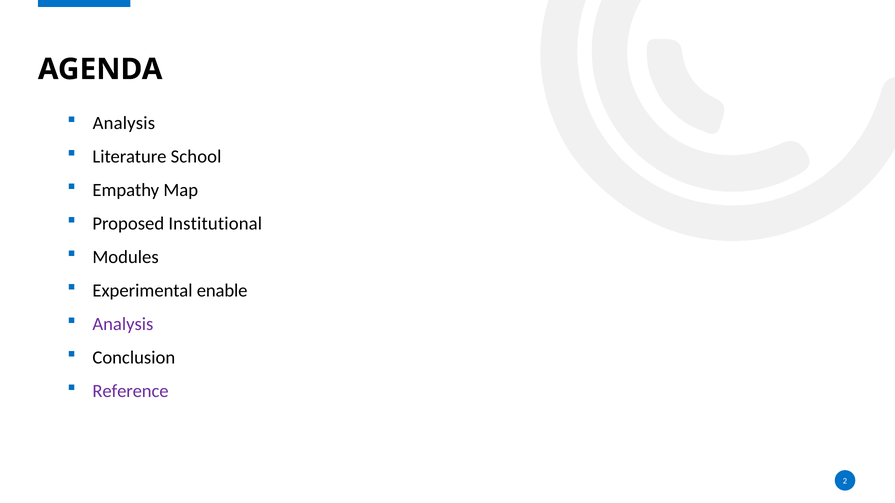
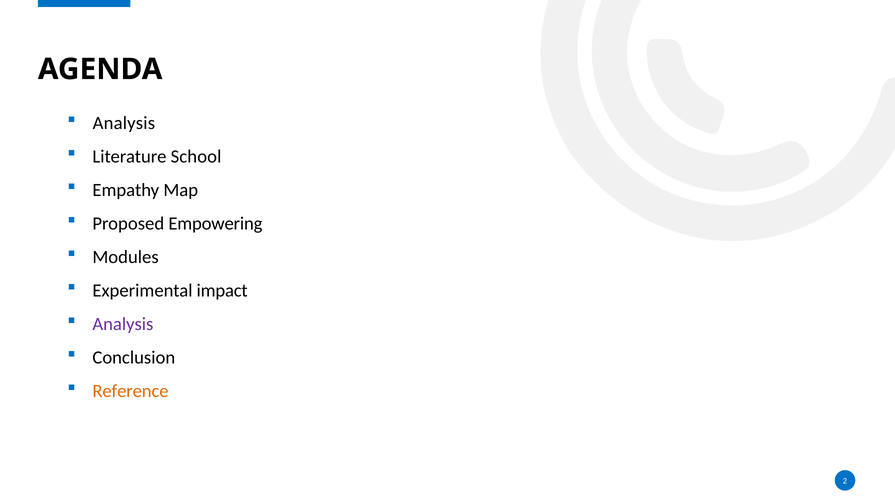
Institutional: Institutional -> Empowering (215, 224)
enable: enable -> impact (222, 291)
Reference colour: purple -> orange (130, 392)
